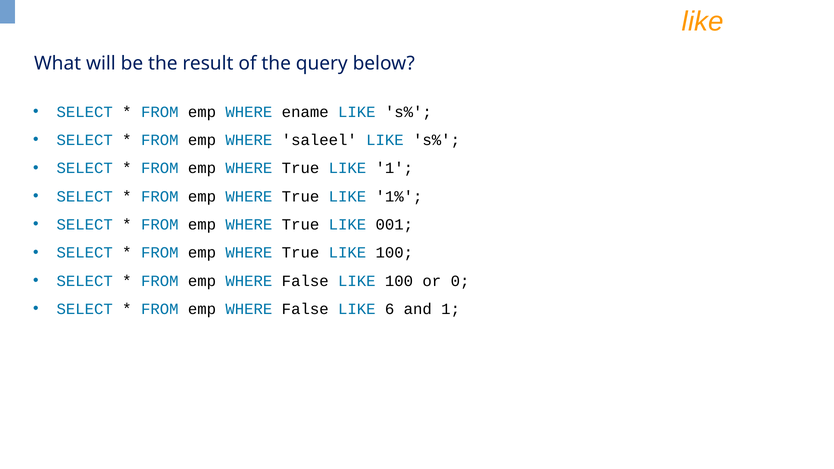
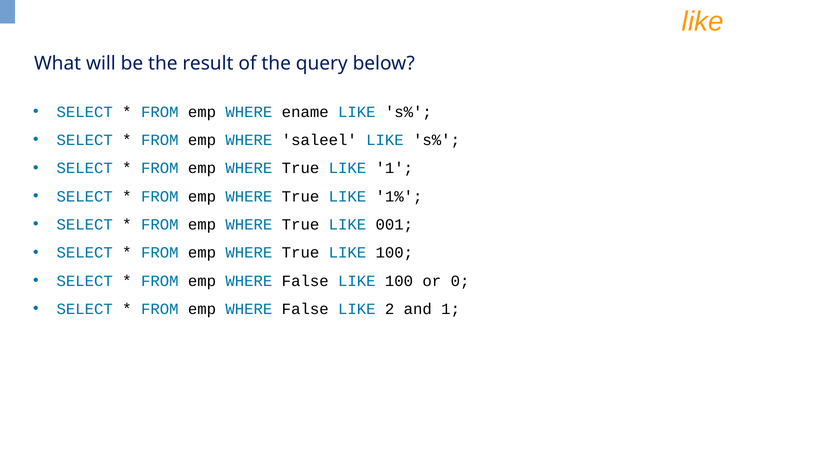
6: 6 -> 2 (390, 309)
